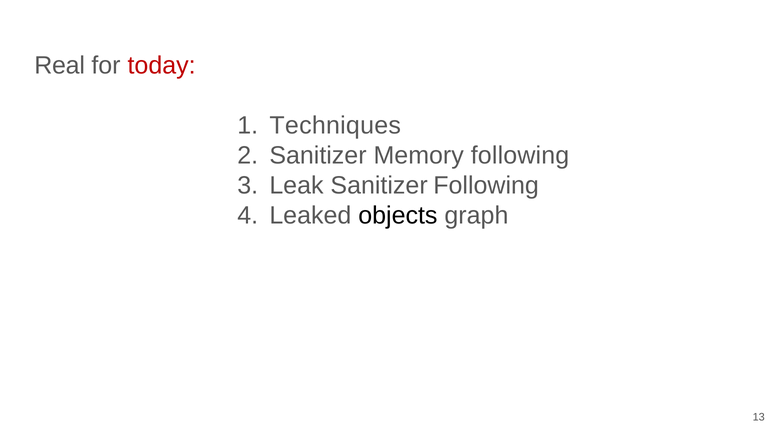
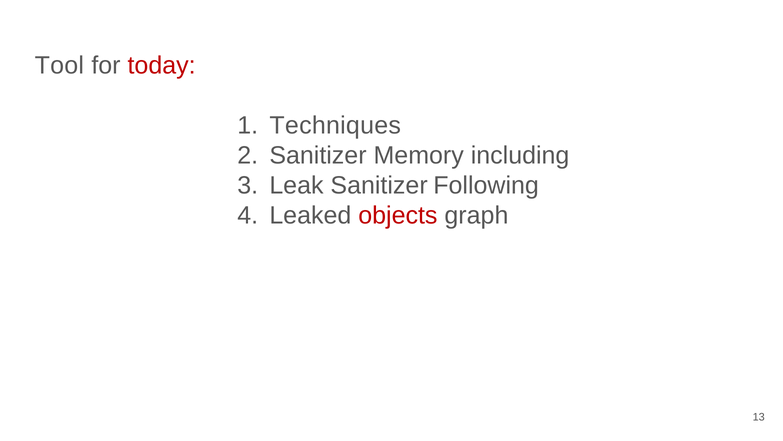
Real: Real -> Tool (59, 65)
Memory following: following -> including (520, 155)
objects colour: black -> red (398, 215)
